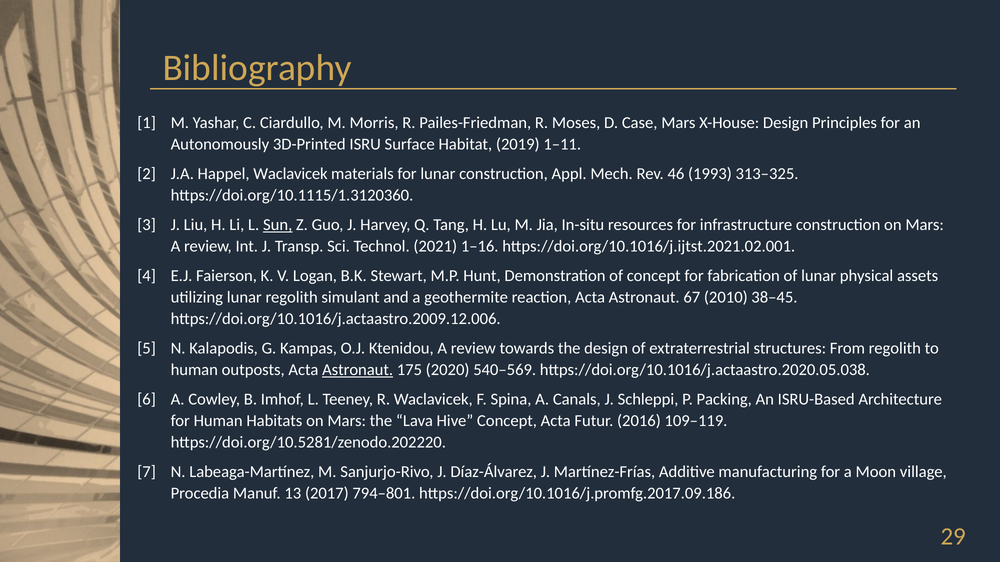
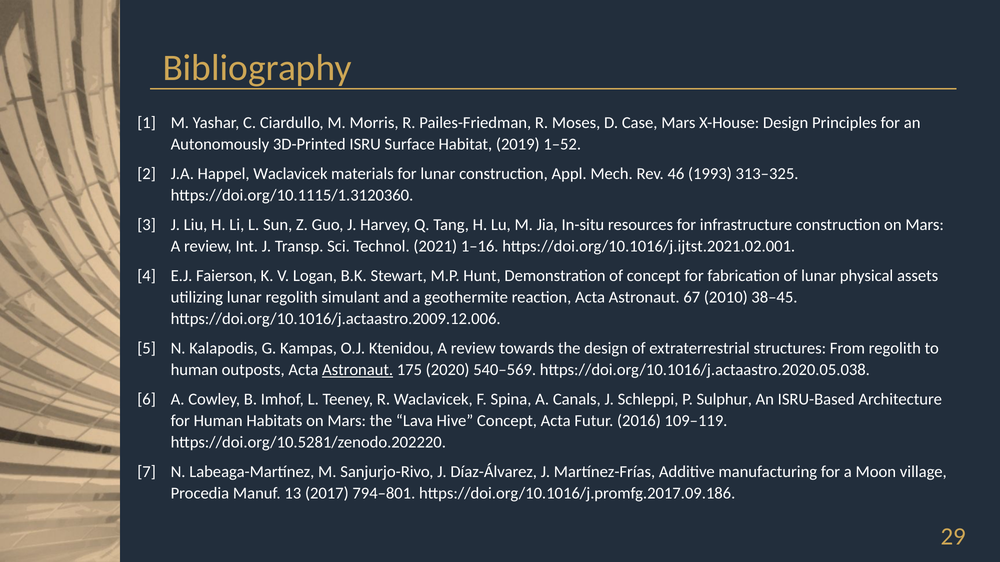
1–11: 1–11 -> 1–52 (562, 144)
Sun underline: present -> none (278, 225)
Packing: Packing -> Sulphur (724, 400)
